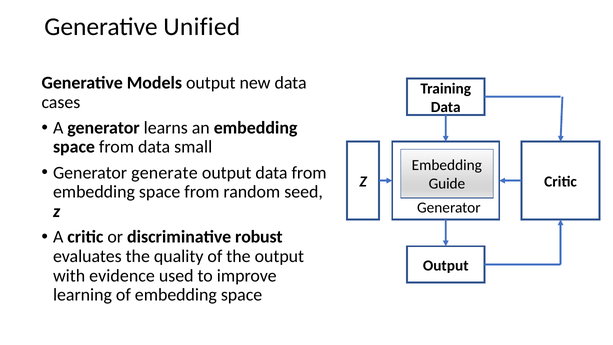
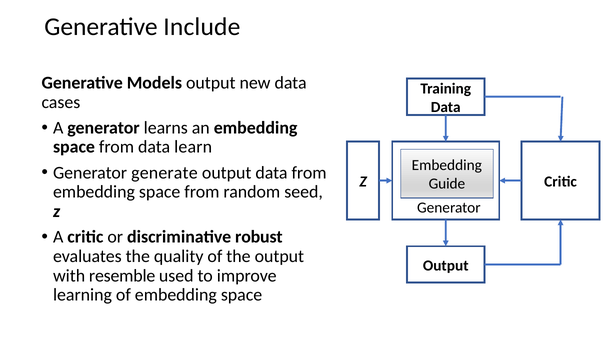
Unified: Unified -> Include (202, 27)
small: small -> learn (193, 147)
evidence: evidence -> resemble (122, 275)
